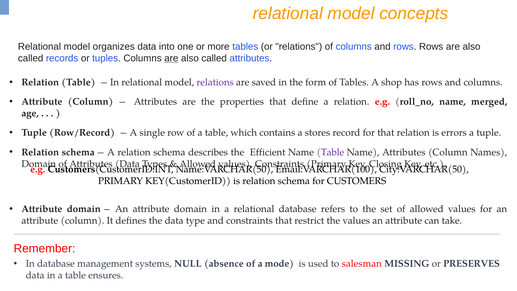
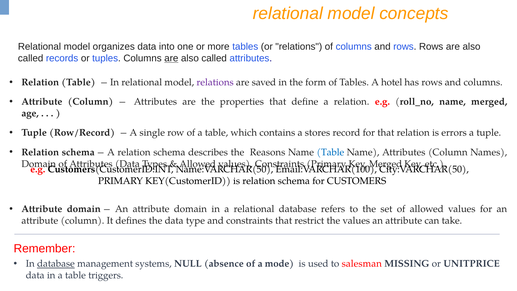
shop: shop -> hotel (392, 82)
Efficient: Efficient -> Reasons (268, 152)
Table colour: purple -> blue (330, 152)
Closing: Closing -> Merged (386, 164)
database underline: none -> present (56, 264)
PRESERVES: PRESERVES -> UNITPRICE (472, 264)
ensures: ensures -> triggers (106, 275)
